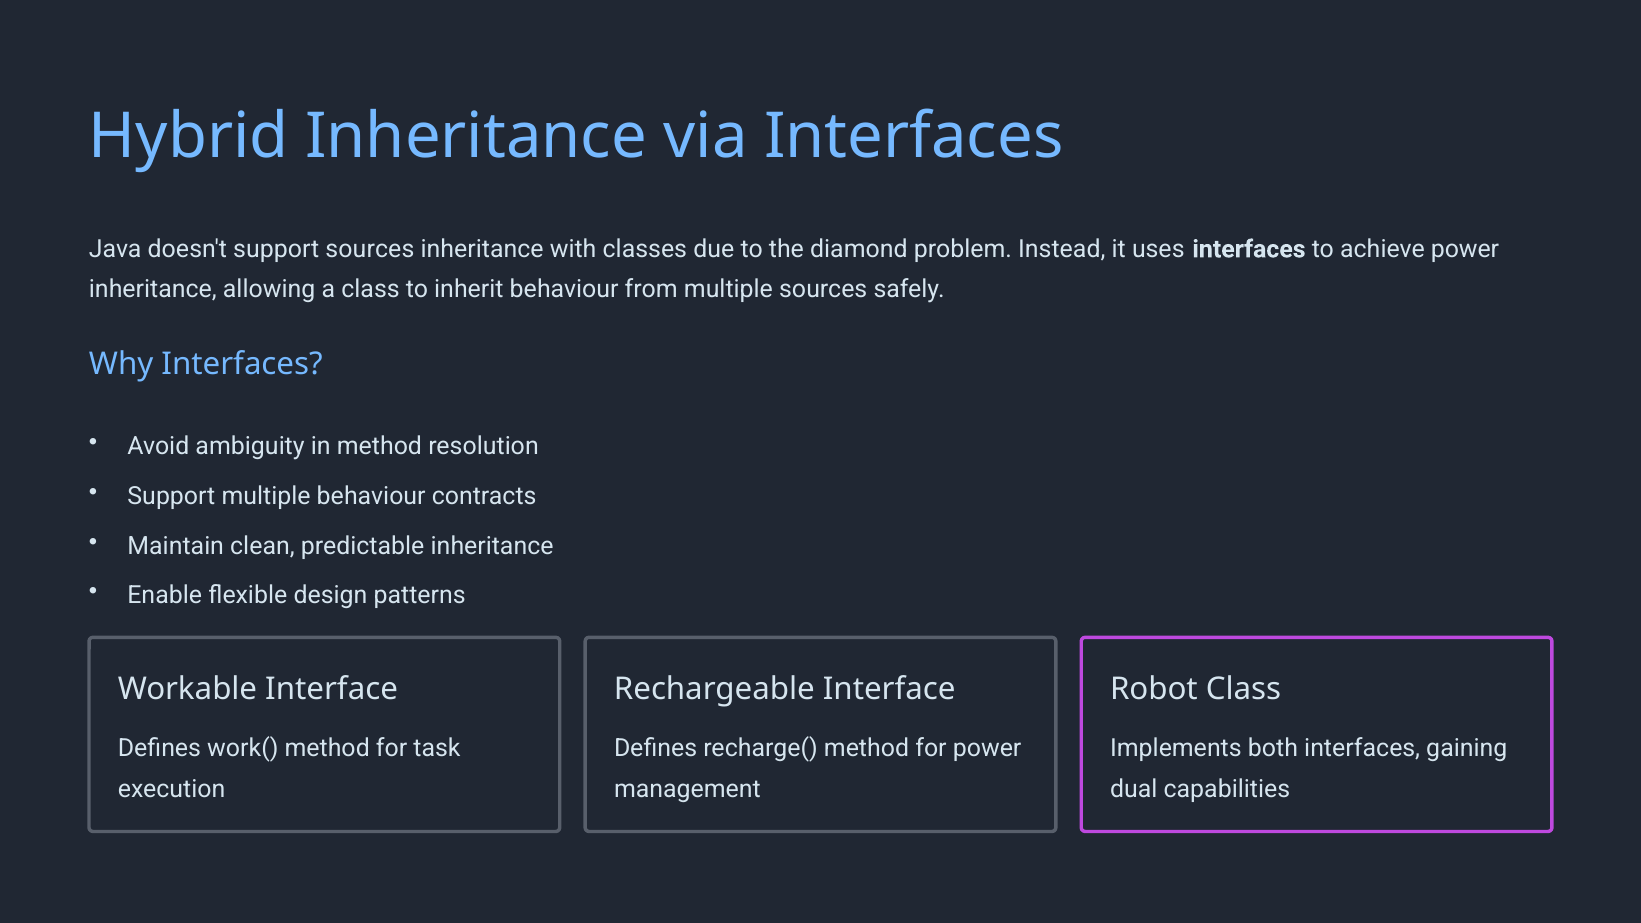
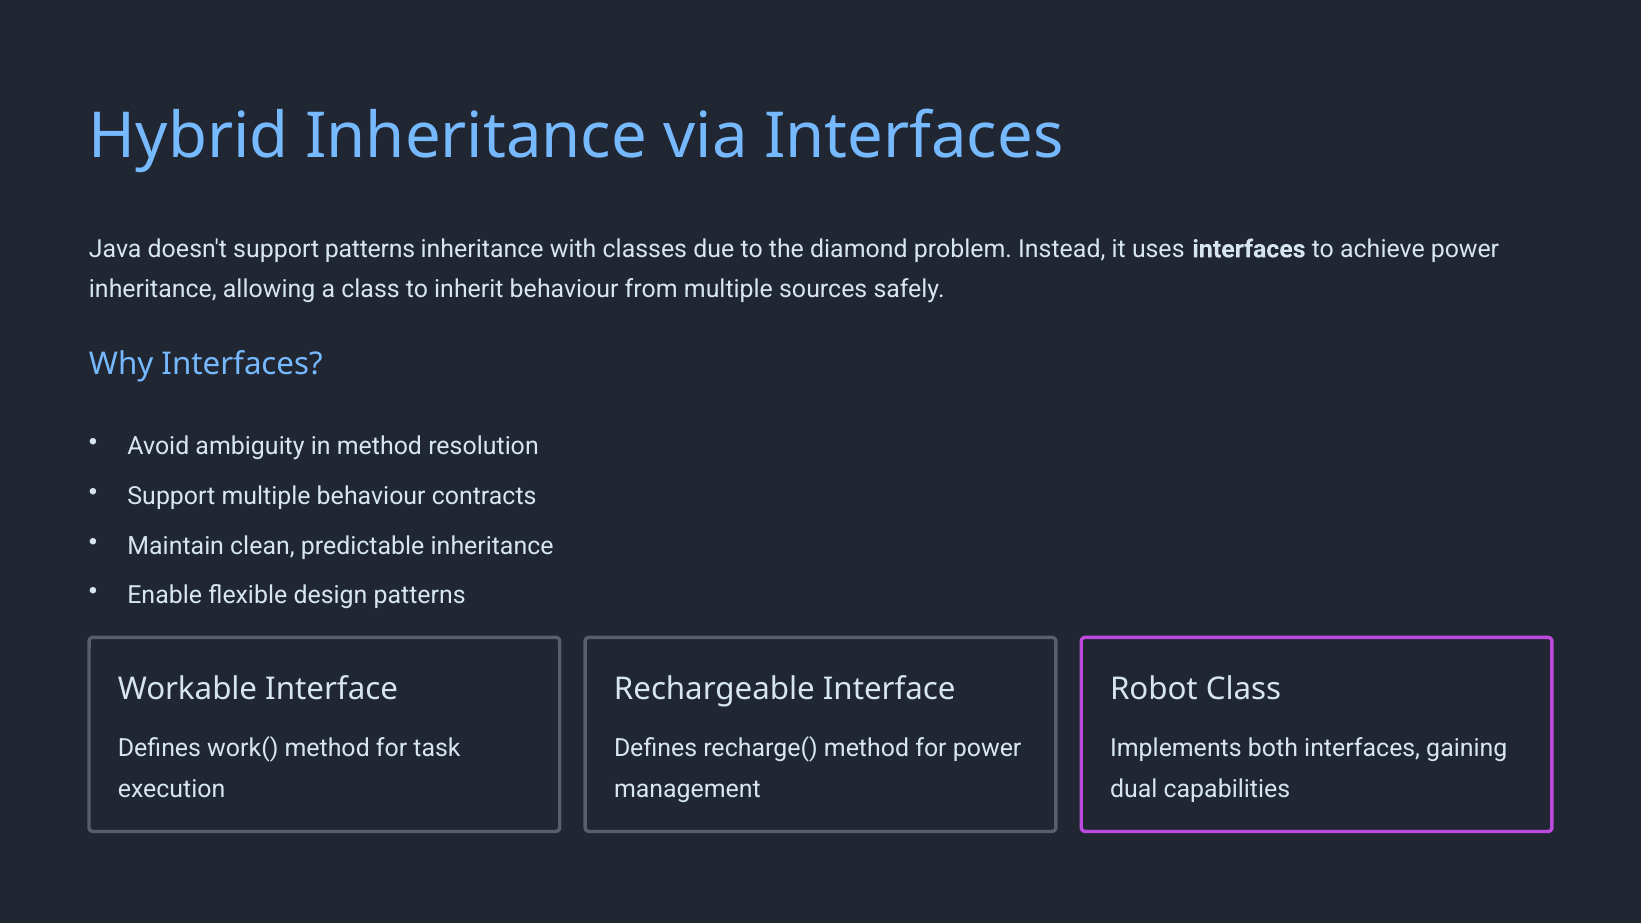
support sources: sources -> patterns (370, 249)
